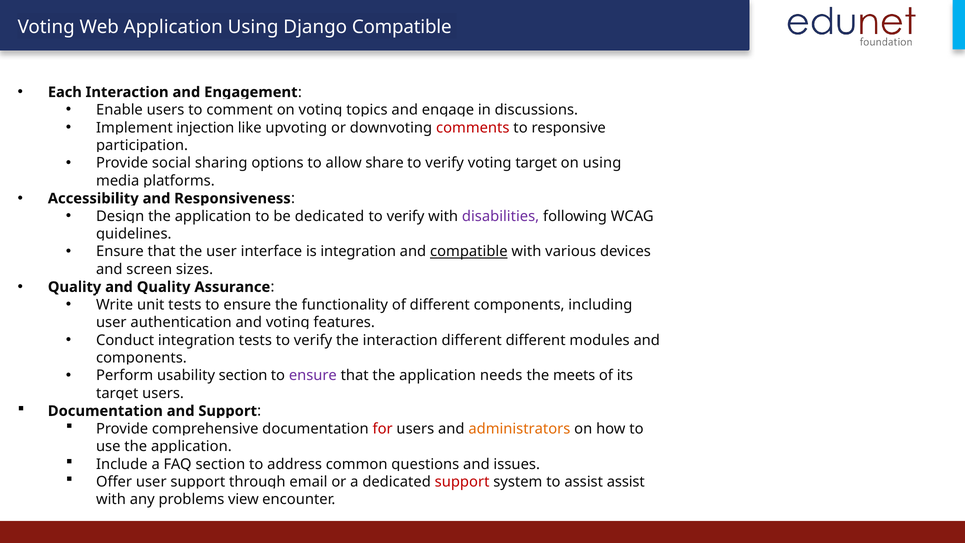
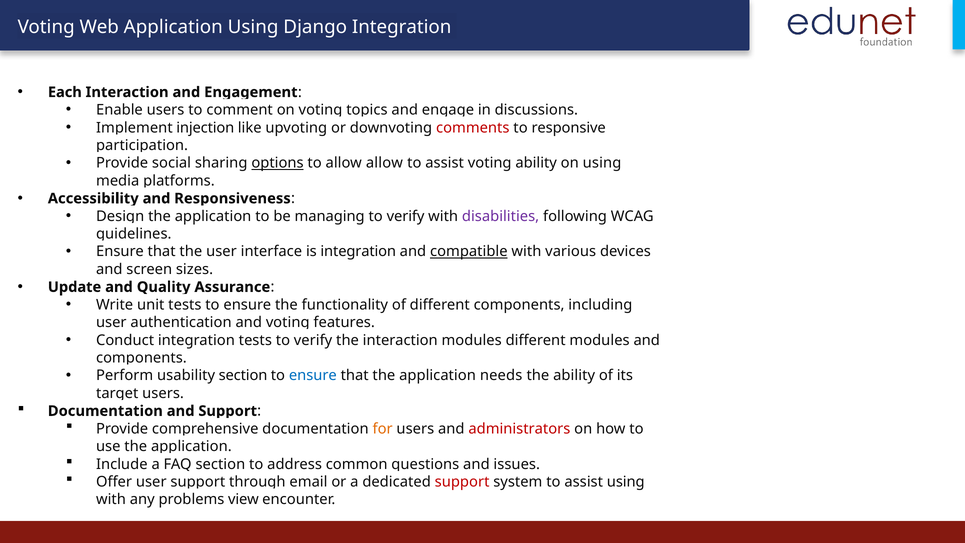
Compatible: Compatible -> Integration (402, 27)
options underline: none -> present (277, 163)
allow share: share -> allow (384, 163)
verify: verify -> assist (445, 163)
voting target: target -> ability (536, 163)
be dedicated: dedicated -> managing (330, 216)
Quality: Quality -> Update (75, 287)
interaction different: different -> modules (472, 340)
ensure colour: purple -> blue (313, 375)
the meets: meets -> ability (574, 375)
for colour: red -> orange (383, 429)
administrators colour: orange -> red (519, 429)
assist assist: assist -> using (626, 482)
